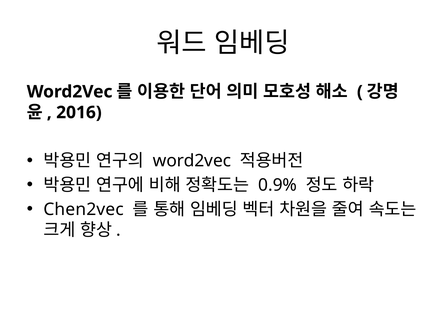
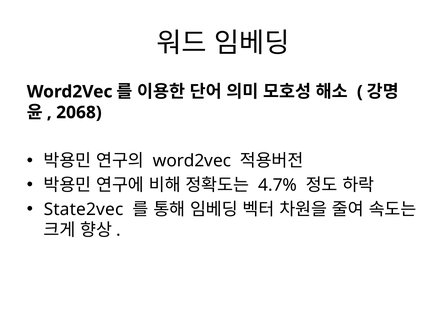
2016: 2016 -> 2068 (79, 113)
0.9%: 0.9% -> 4.7% (278, 185)
Chen2vec: Chen2vec -> State2vec (84, 210)
